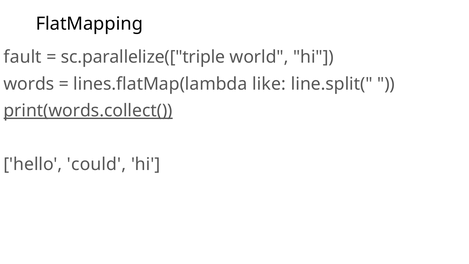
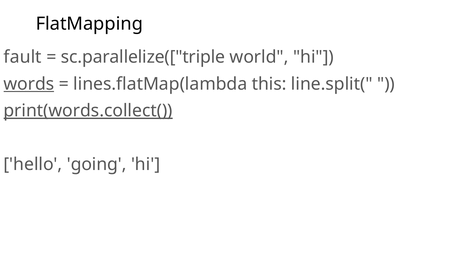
words underline: none -> present (29, 84)
like: like -> this (269, 84)
could: could -> going (97, 164)
